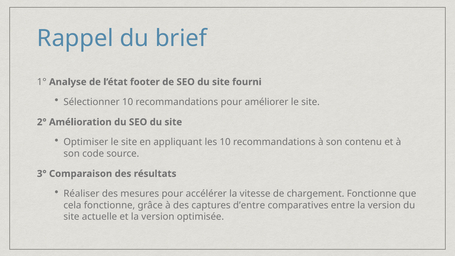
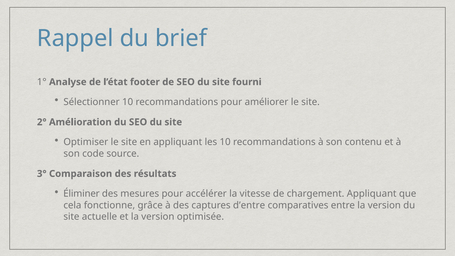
Réaliser: Réaliser -> Éliminer (82, 194)
chargement Fonctionne: Fonctionne -> Appliquant (372, 194)
